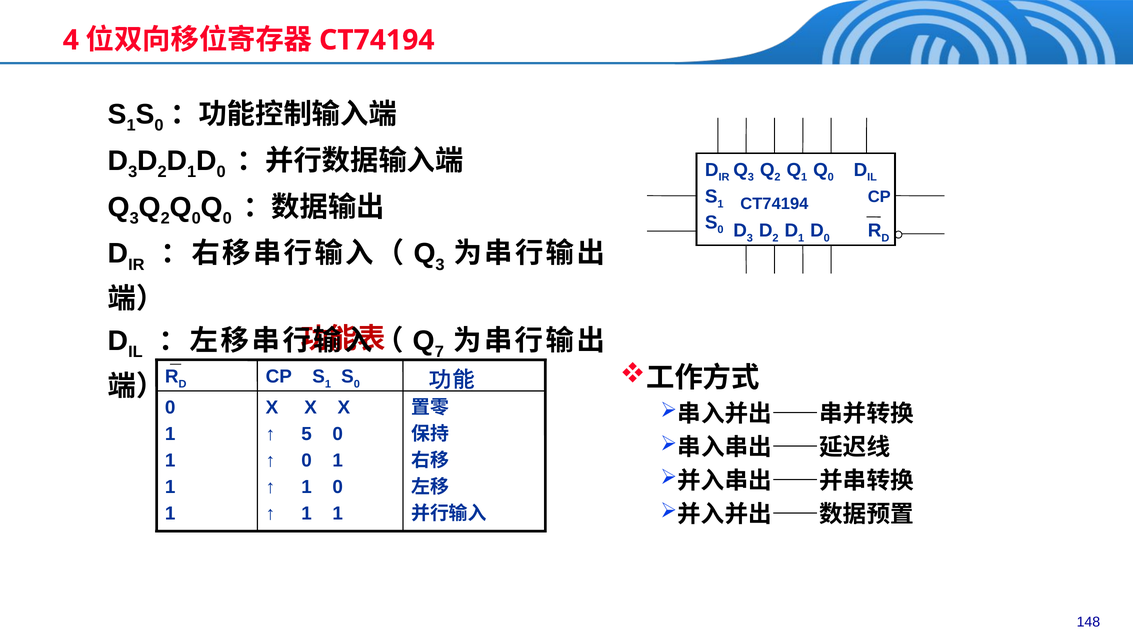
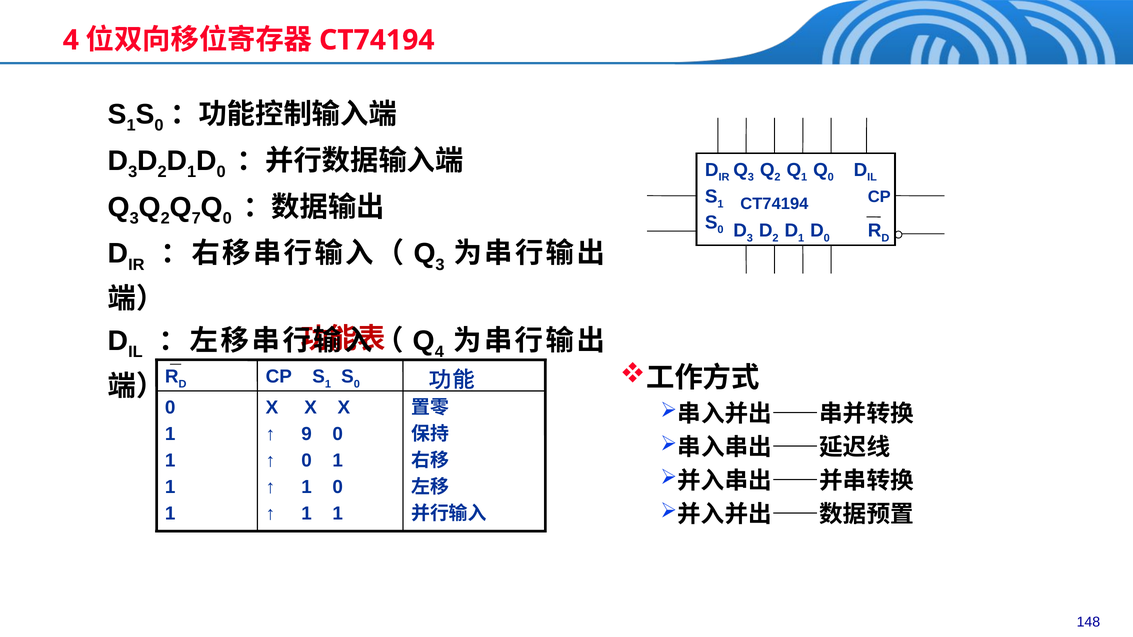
0: 0 -> 7 (196, 218)
7: 7 -> 4 (439, 352)
5: 5 -> 9 (307, 434)
